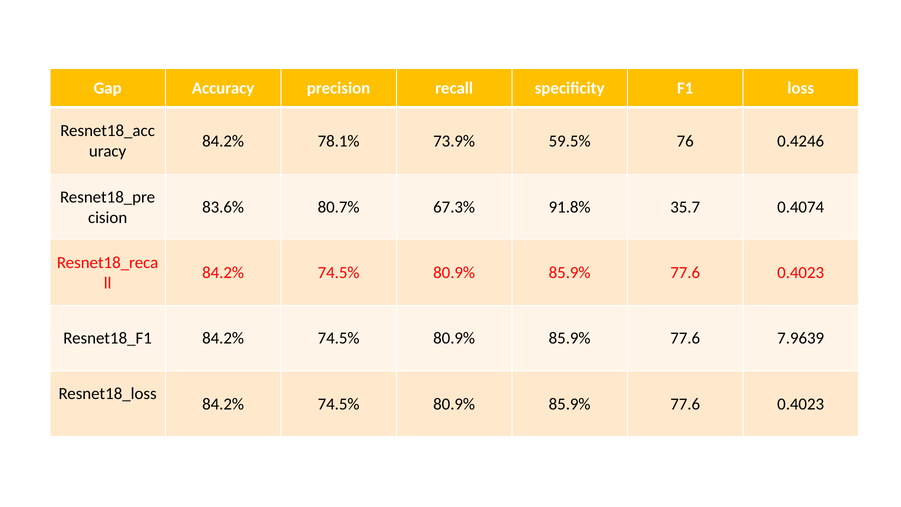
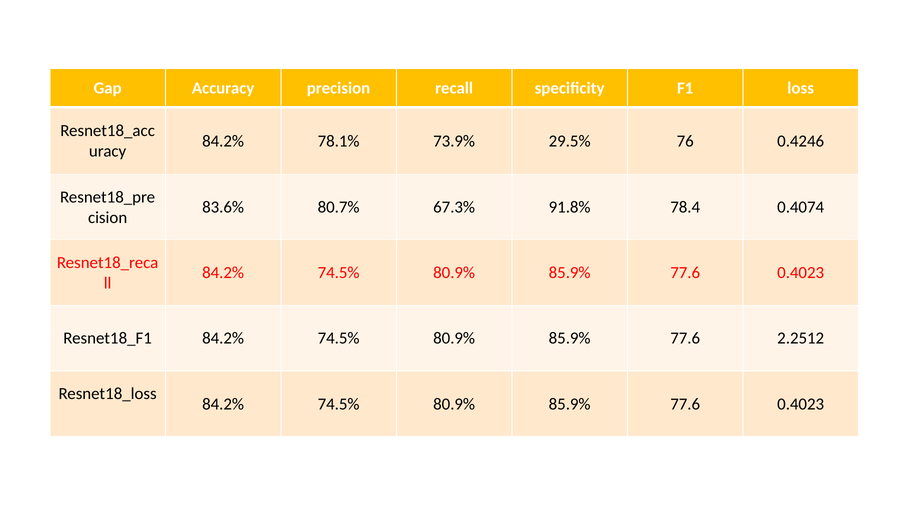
59.5%: 59.5% -> 29.5% (570, 141)
35.7: 35.7 -> 78.4 (685, 207)
7.9639: 7.9639 -> 2.2512 (801, 338)
